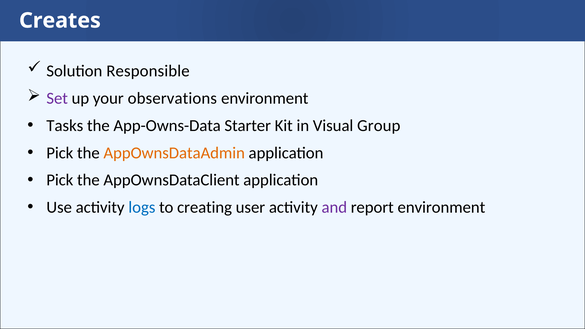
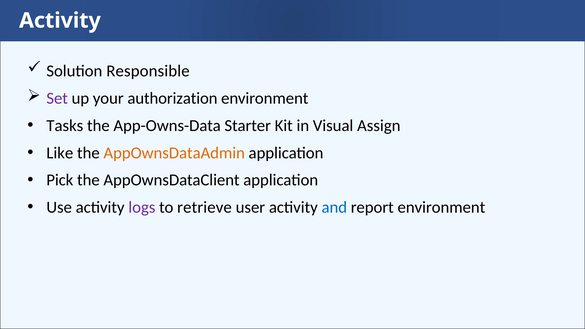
Creates: Creates -> Activity (60, 21)
observations: observations -> authorization (172, 98)
Group: Group -> Assign (379, 126)
Pick: Pick -> Like (60, 153)
logs colour: blue -> purple (142, 207)
creating: creating -> retrieve (204, 207)
and colour: purple -> blue (334, 207)
